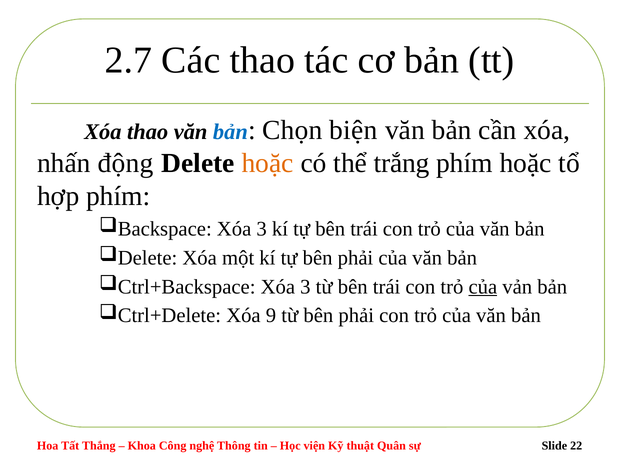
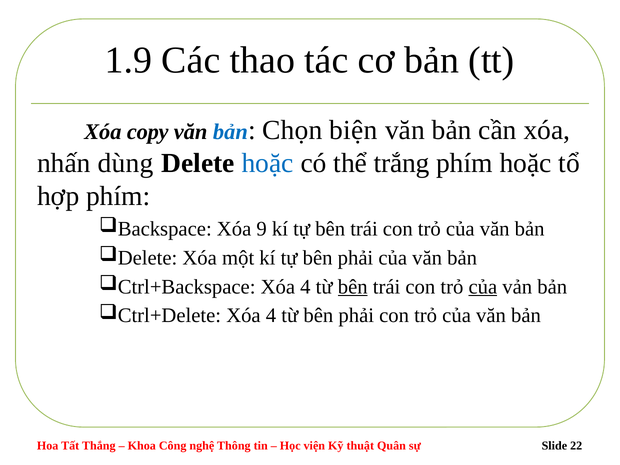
2.7: 2.7 -> 1.9 (128, 60)
Xóa thao: thao -> copy (148, 132)
động: động -> dùng (126, 163)
hoặc colour: orange -> blue (268, 163)
3: 3 -> 9 (262, 229)
3: 3 -> 4 (305, 287)
bên underline: none -> present (353, 287)
9: 9 -> 4 (271, 316)
